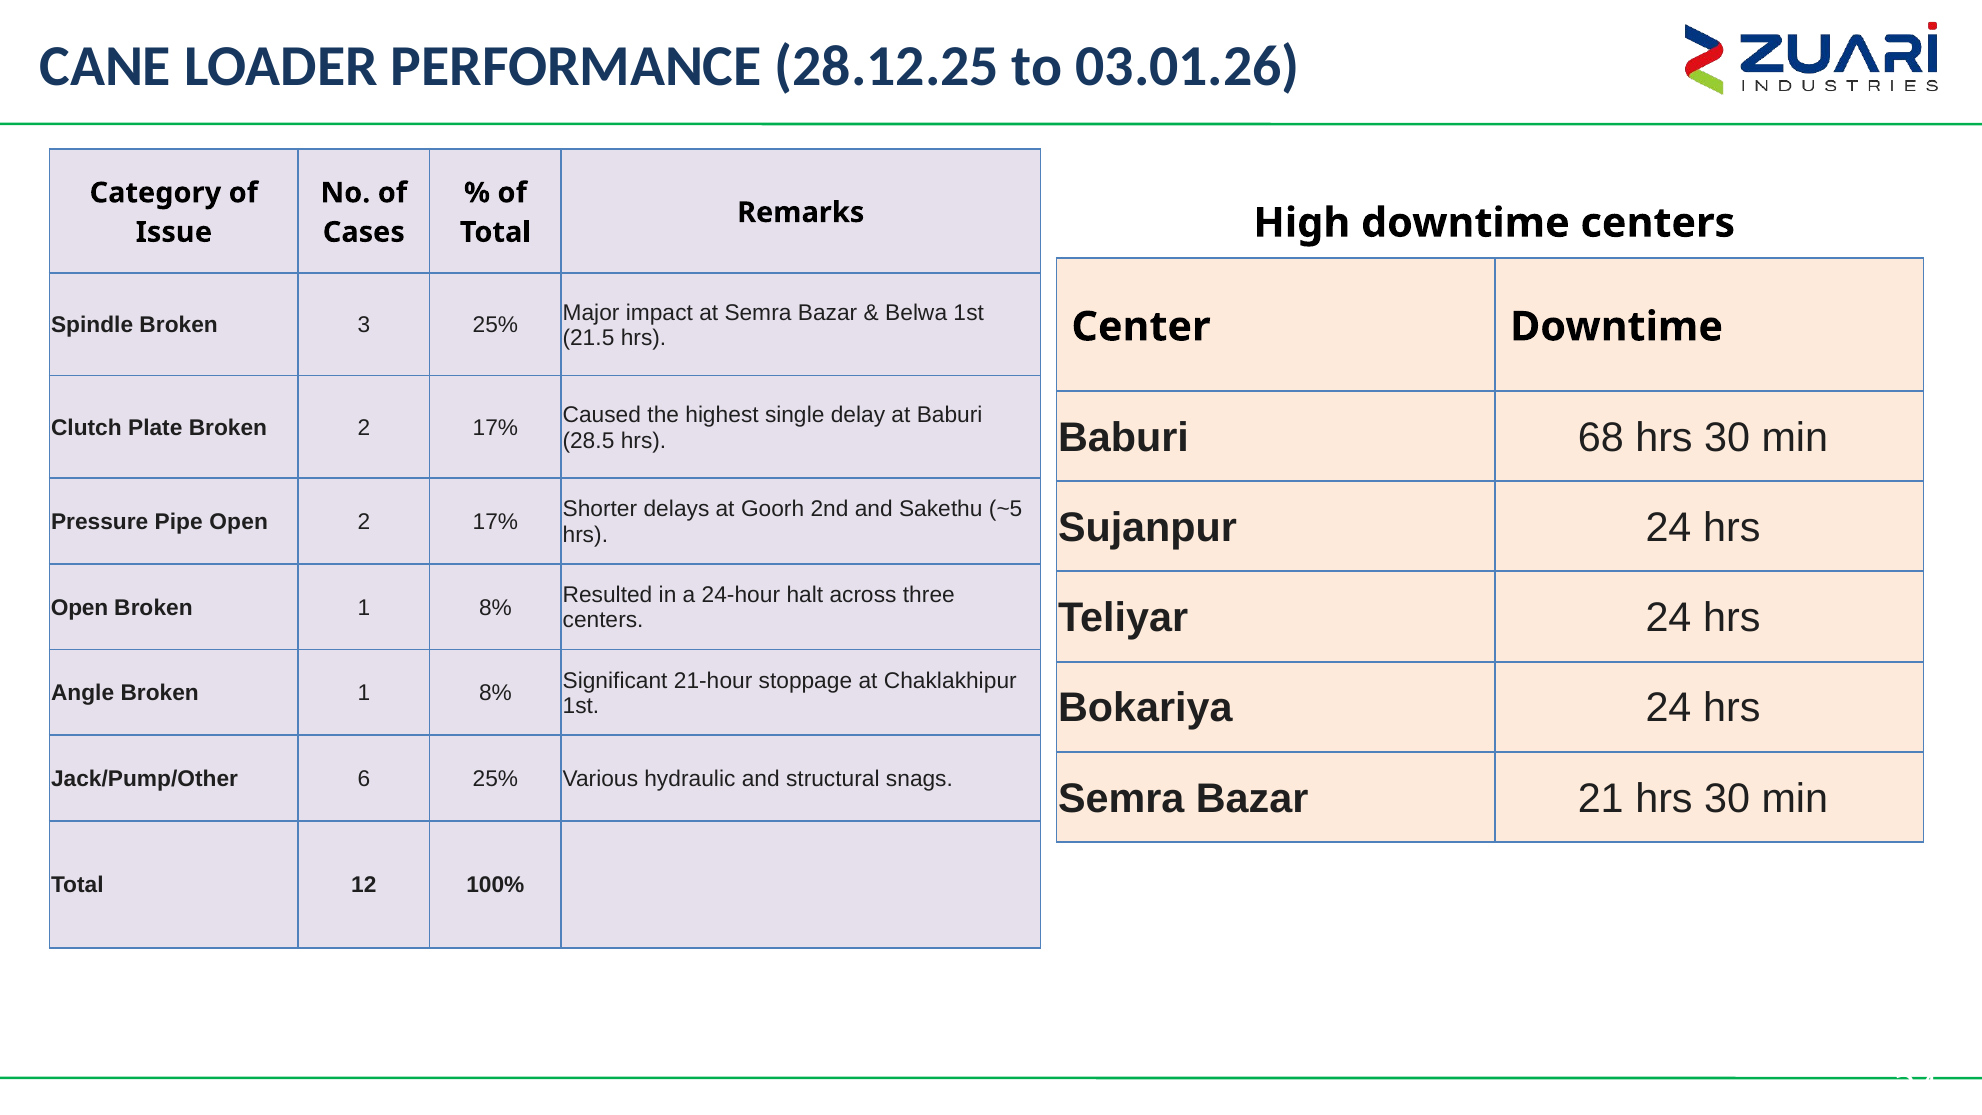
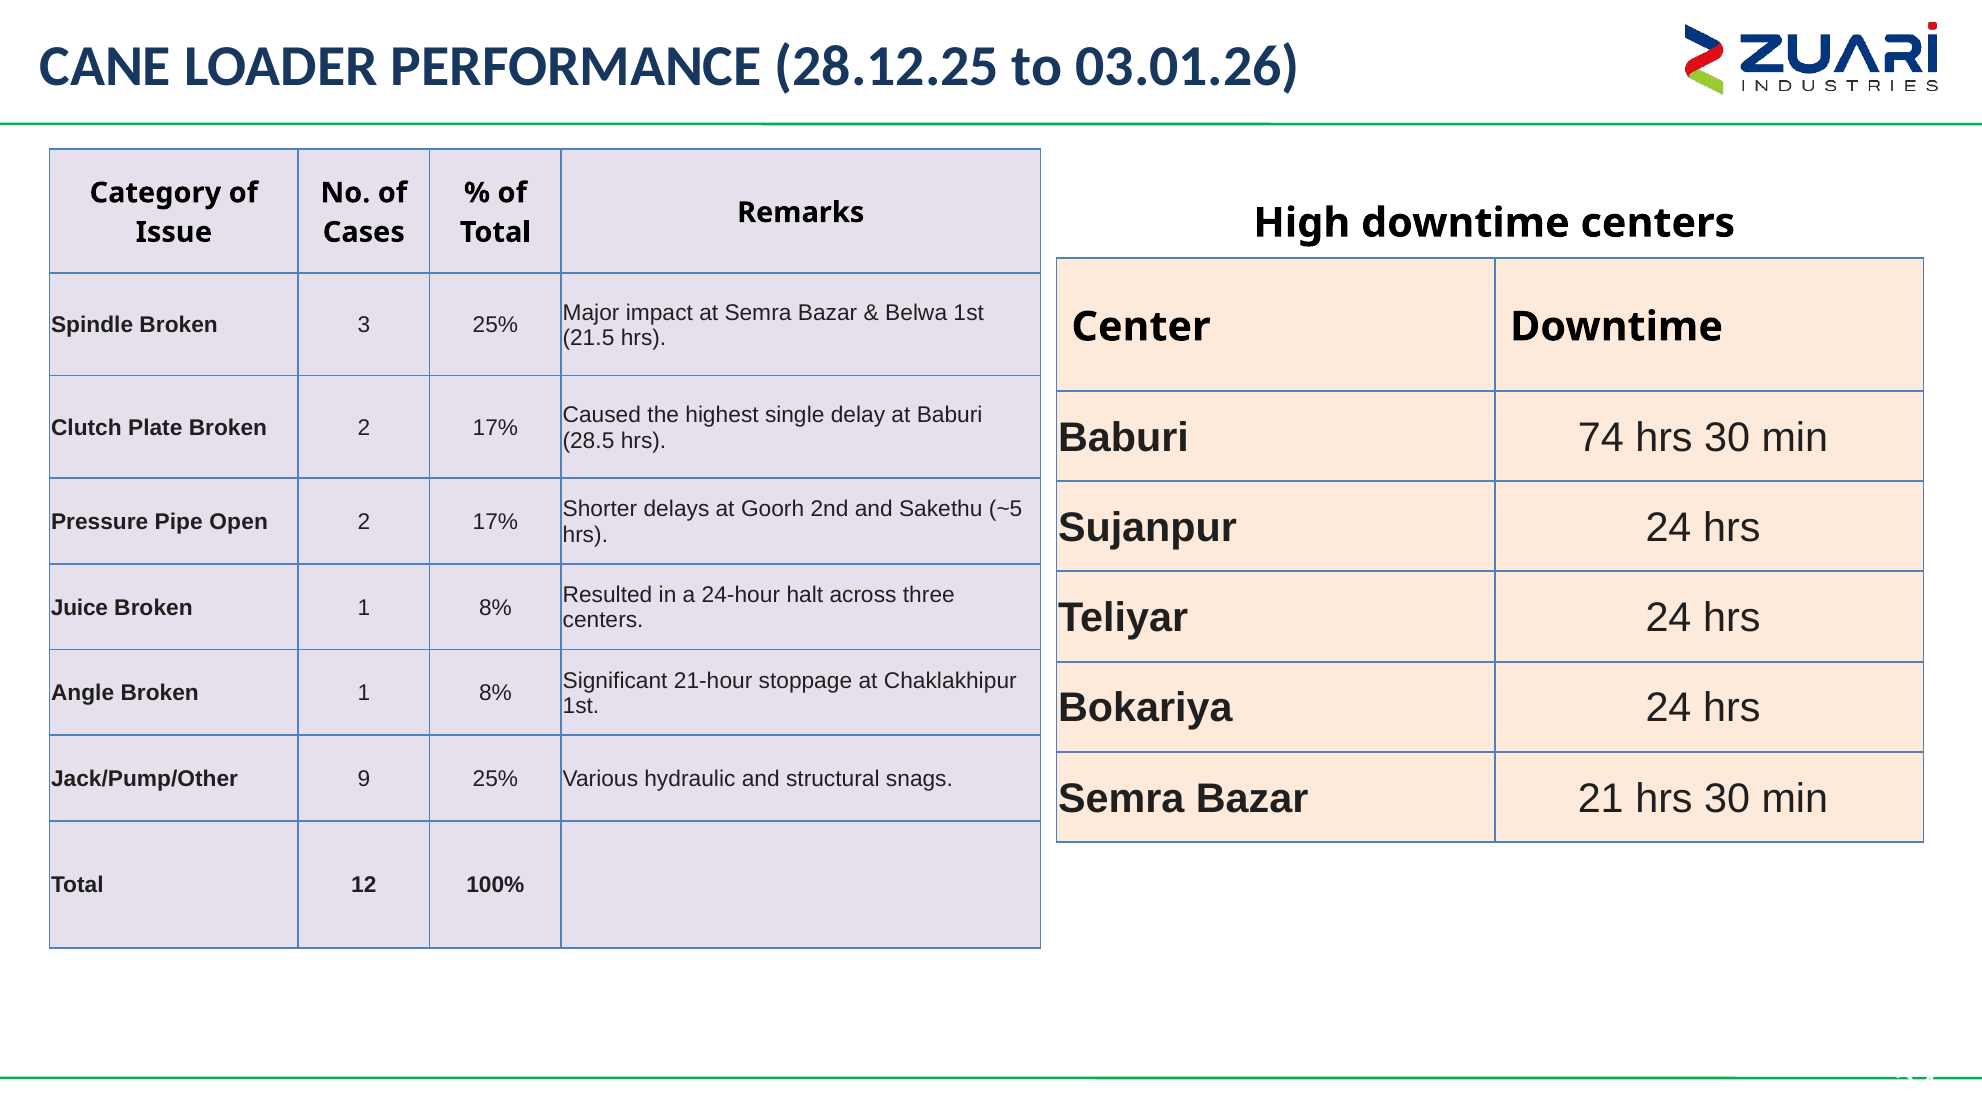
68: 68 -> 74 (1601, 437)
Open: Open -> Juice (80, 608)
6: 6 -> 9 (364, 779)
